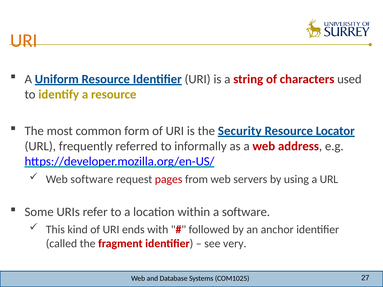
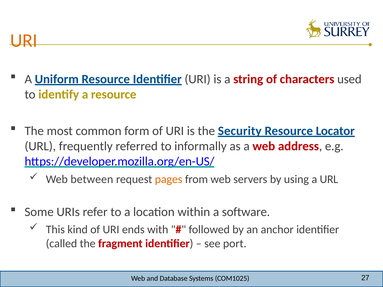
Web software: software -> between (92, 179)
pages colour: red -> orange (169, 179)
very: very -> port (235, 244)
